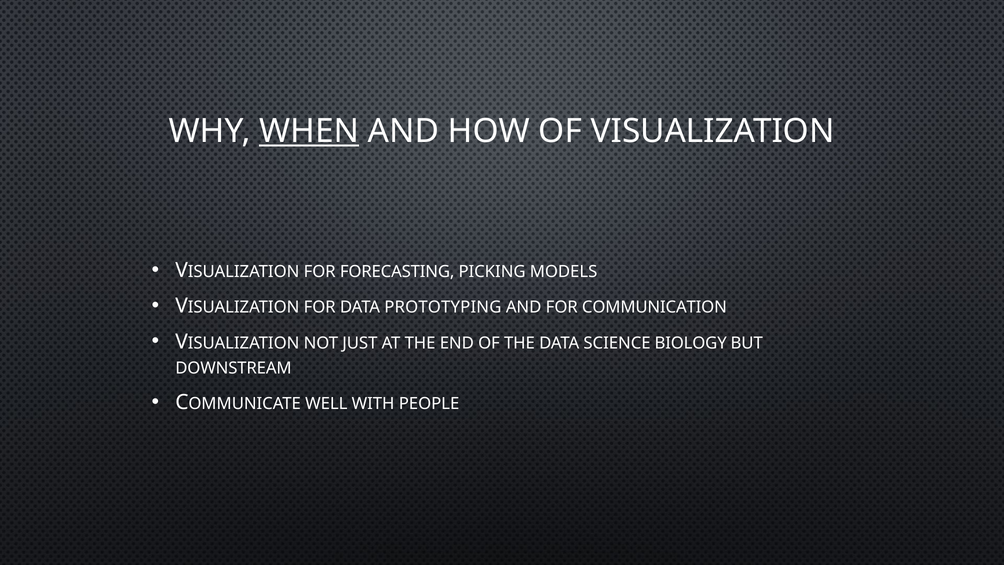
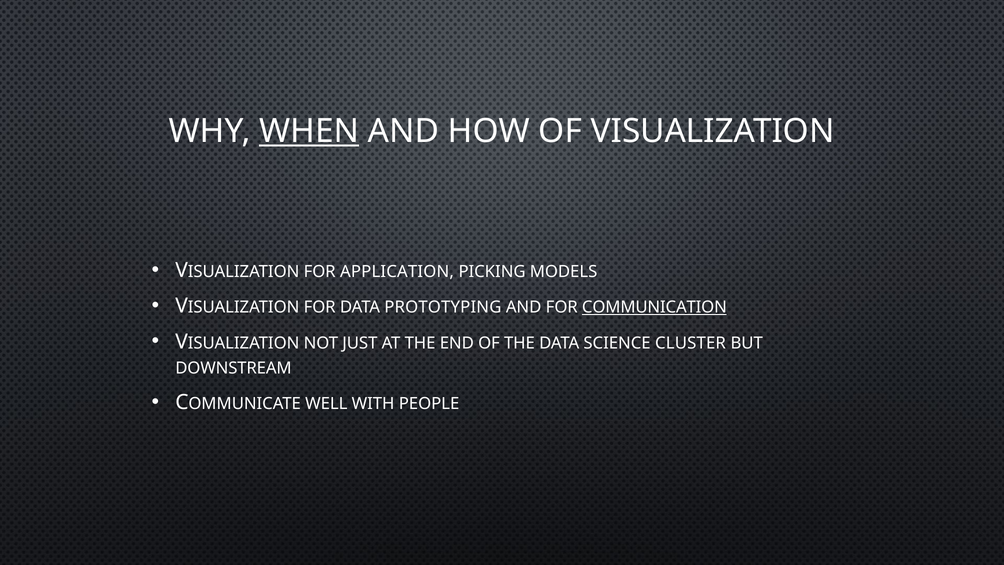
FORECASTING: FORECASTING -> APPLICATION (397, 272)
COMMUNICATION underline: none -> present (654, 307)
BIOLOGY: BIOLOGY -> CLUSTER (690, 343)
